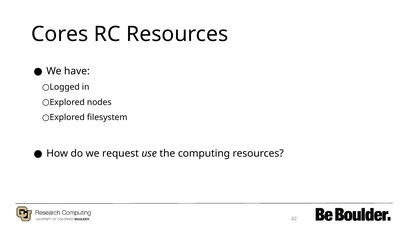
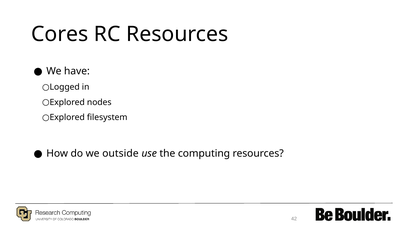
request: request -> outside (120, 154)
